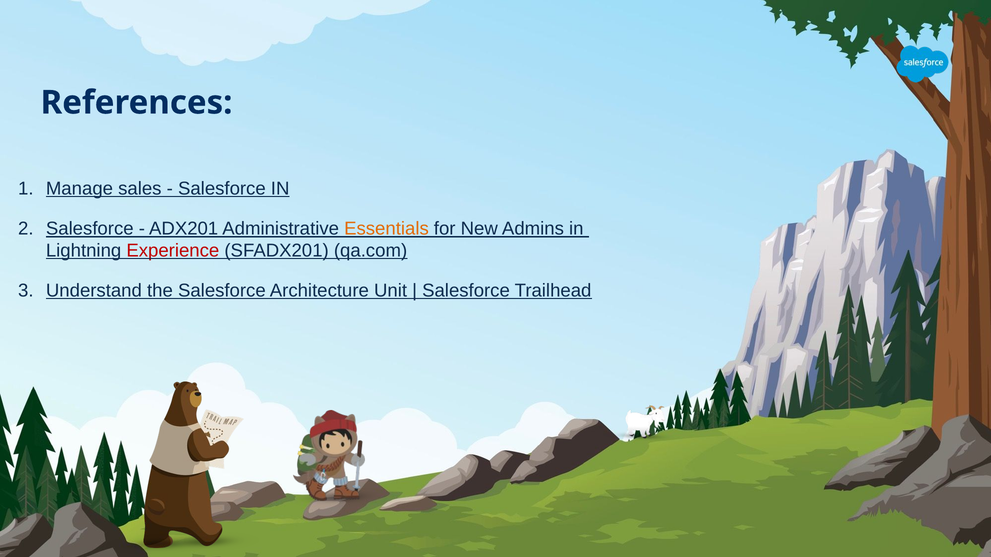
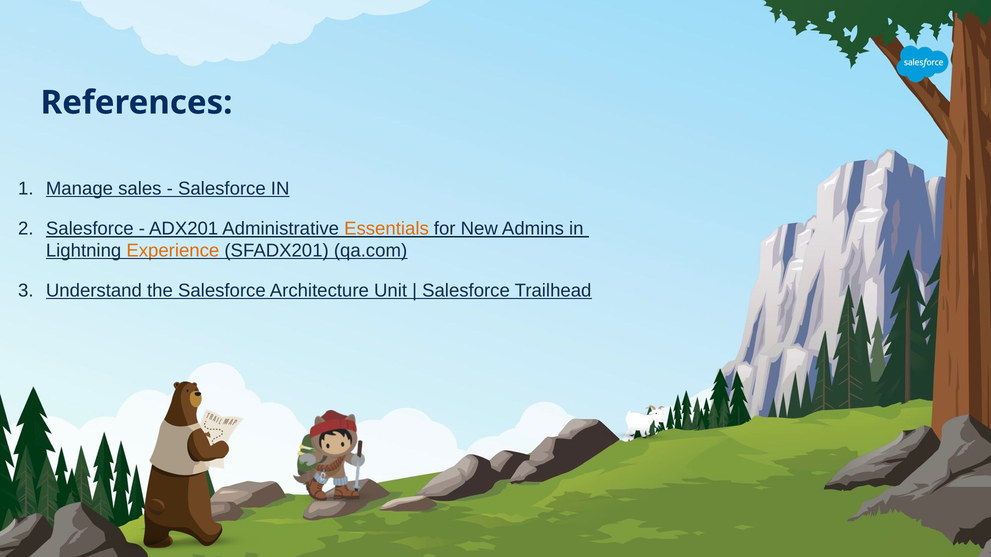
Experience colour: red -> orange (173, 251)
